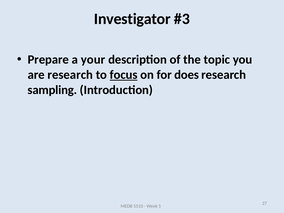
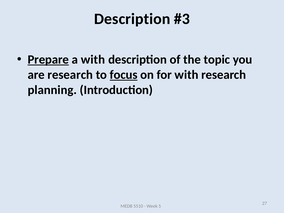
Investigator: Investigator -> Description (132, 19)
Prepare underline: none -> present (48, 60)
a your: your -> with (93, 60)
for does: does -> with (186, 75)
sampling: sampling -> planning (52, 90)
